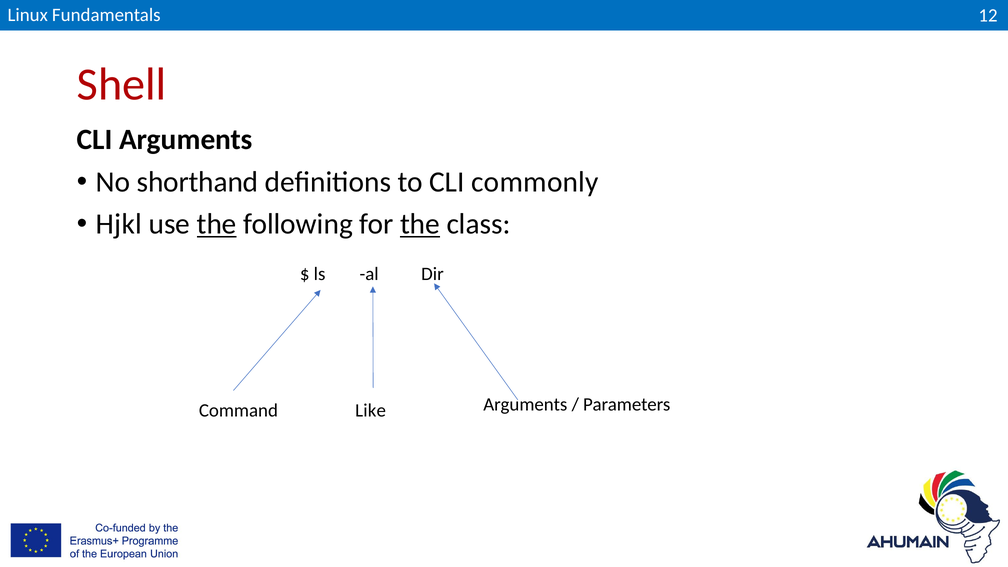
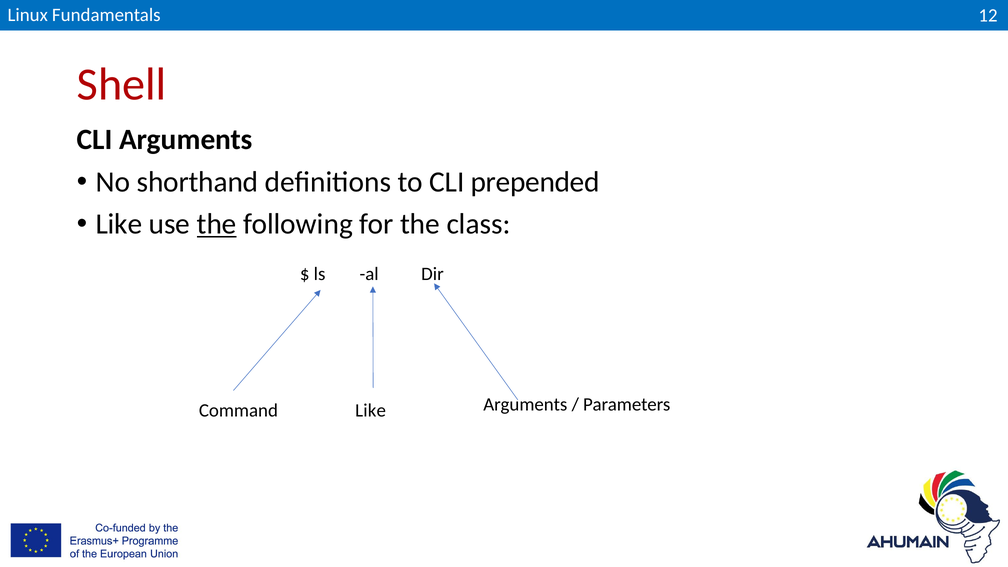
commonly: commonly -> prepended (535, 182)
Hjkl: Hjkl -> Like (119, 224)
the underline: present -> none (420, 224)
